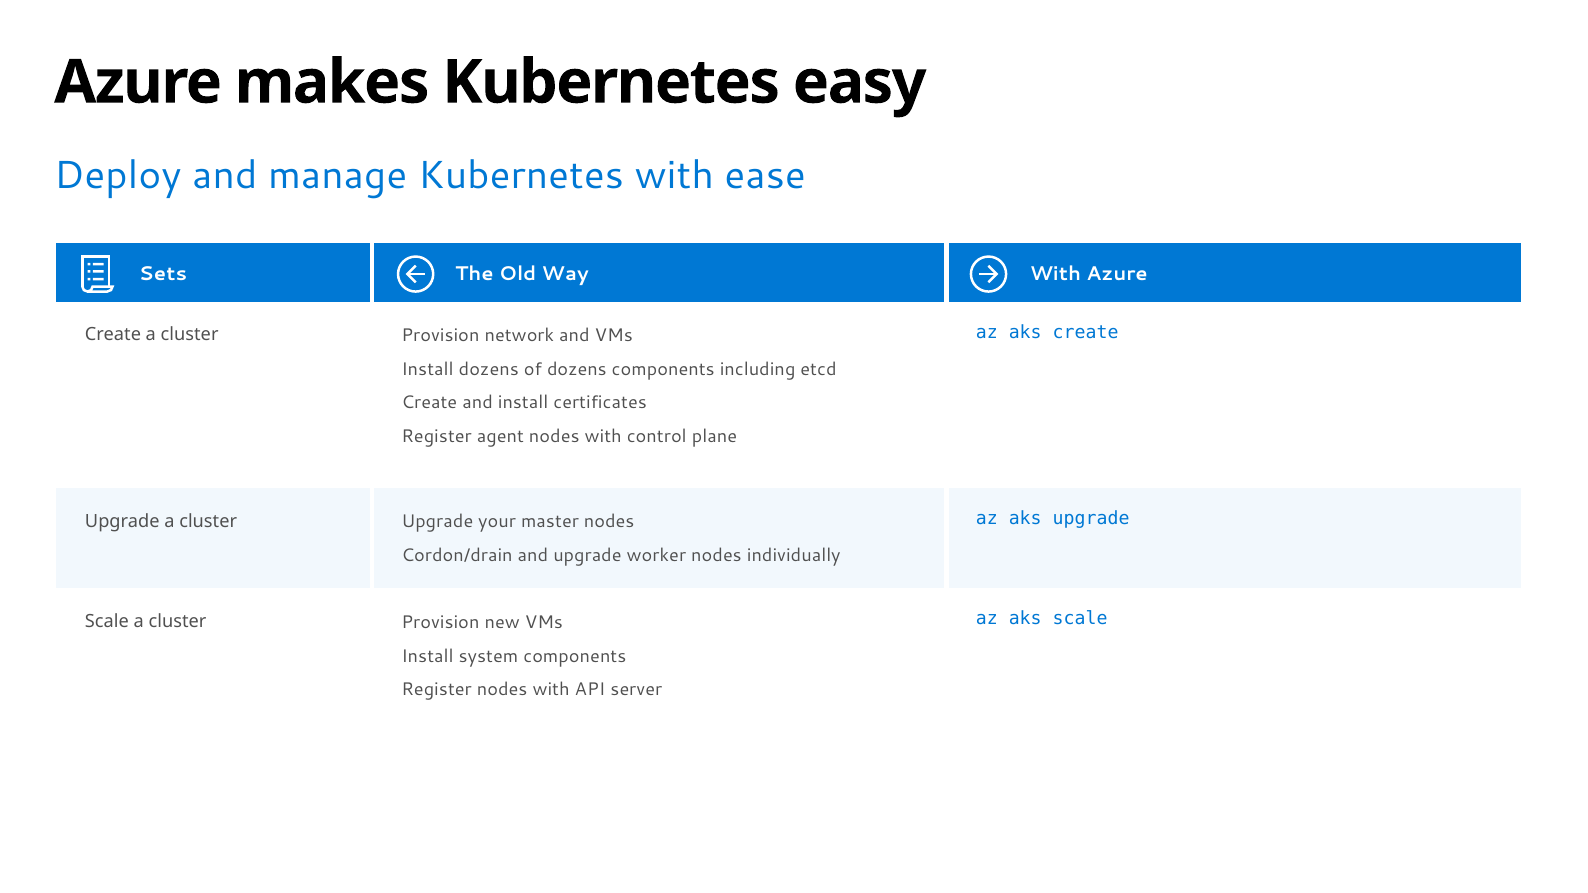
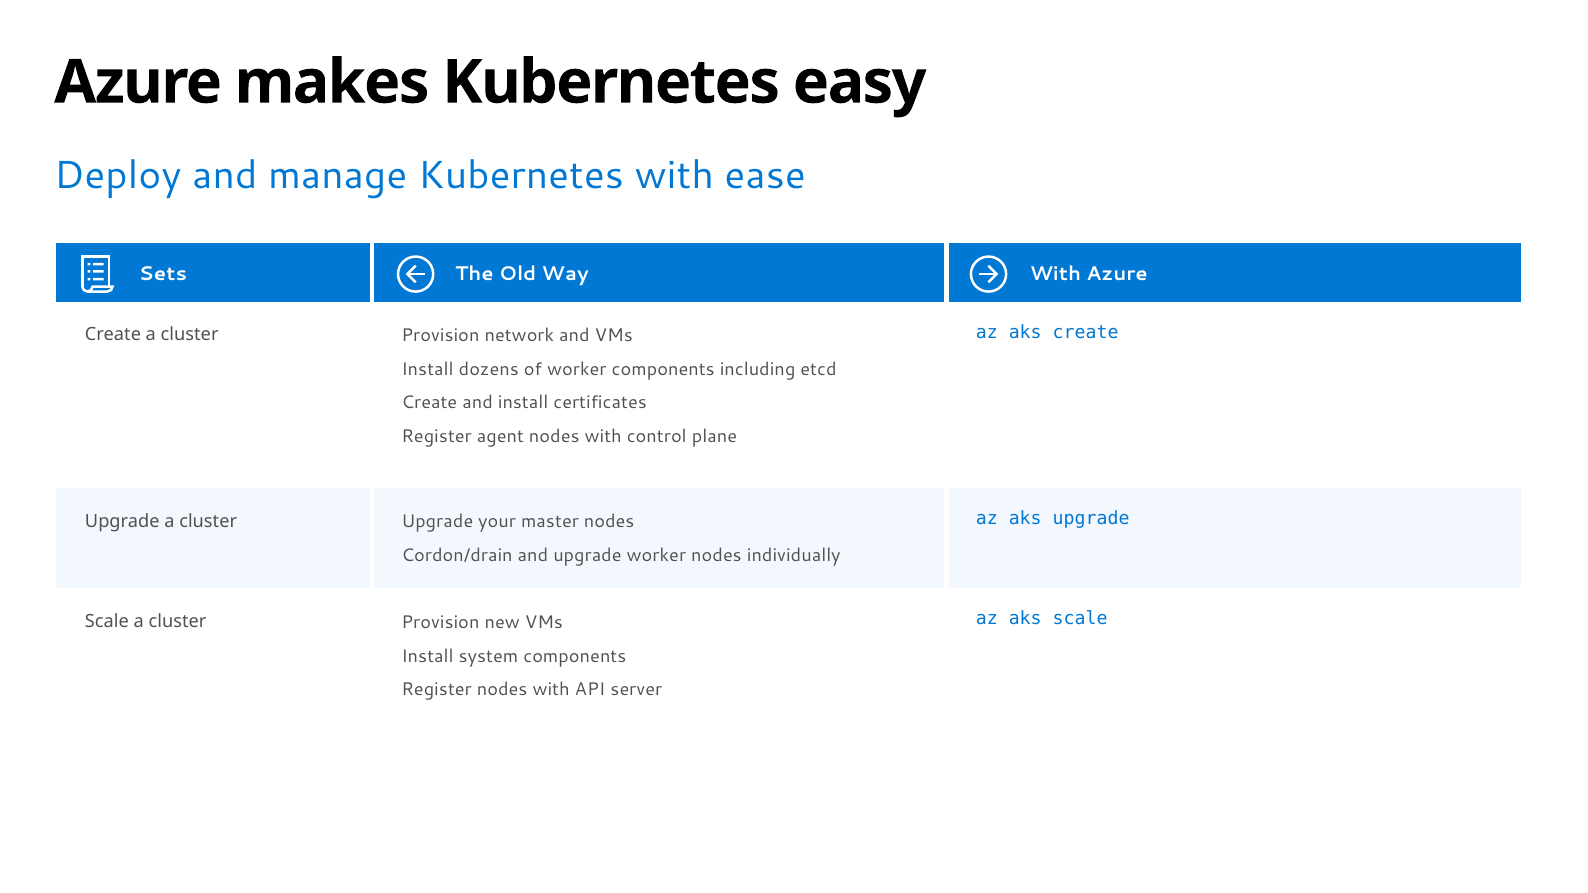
of dozens: dozens -> worker (577, 369)
